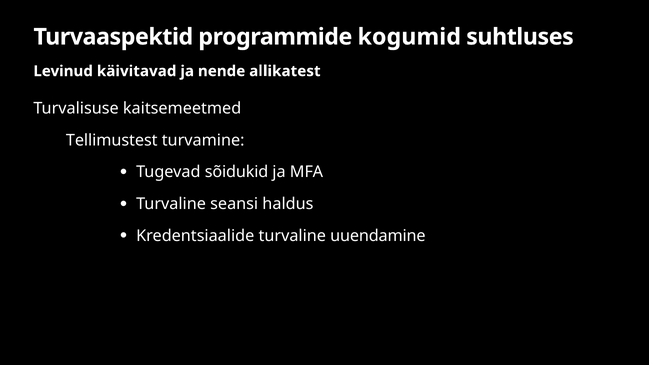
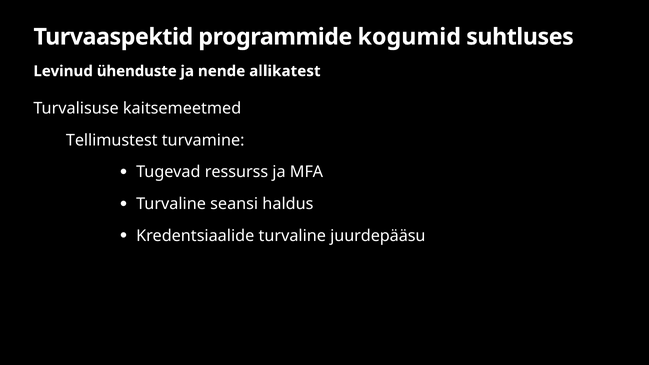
käivitavad: käivitavad -> ühenduste (137, 71)
sõidukid: sõidukid -> ressurss (236, 172)
uuendamine: uuendamine -> juurdepääsu (378, 236)
